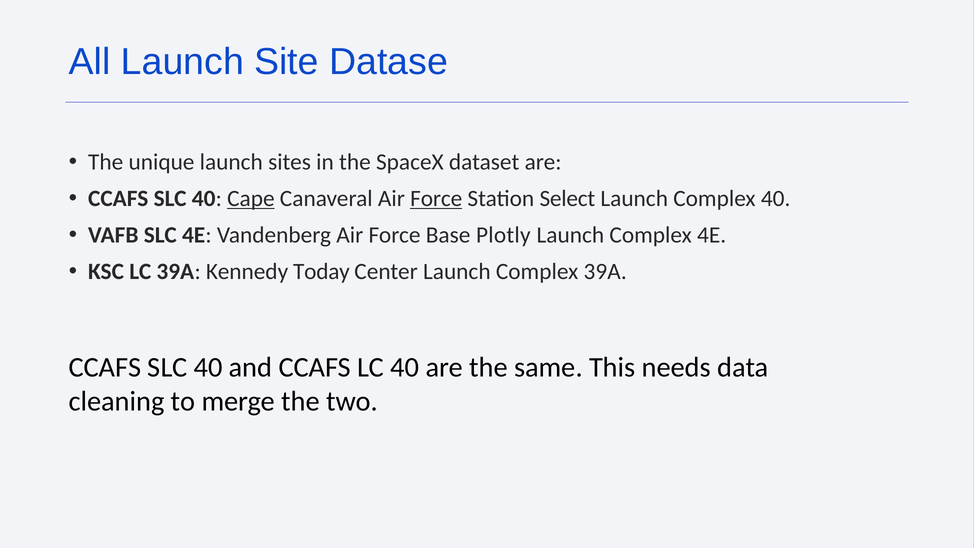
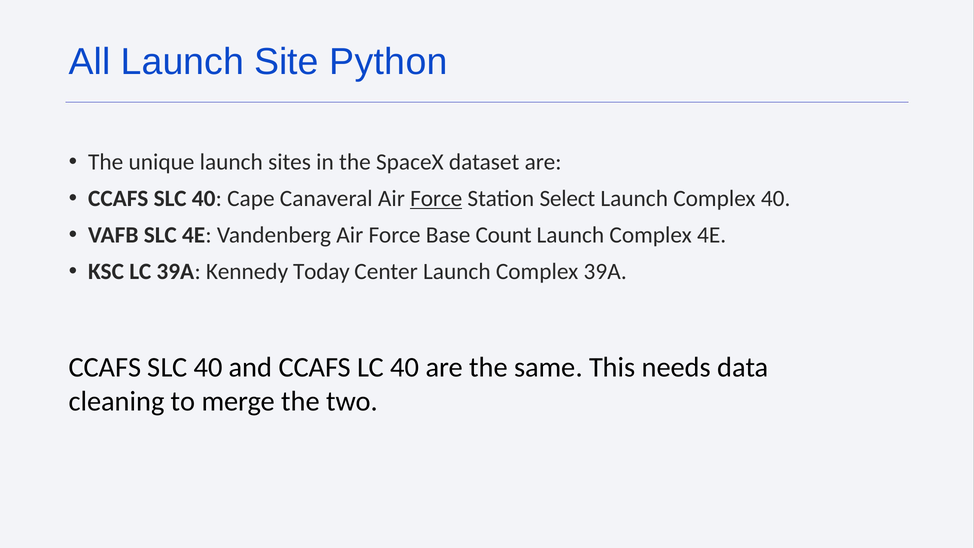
Datase: Datase -> Python (388, 62)
Cape underline: present -> none (251, 198)
Plotly: Plotly -> Count (504, 235)
